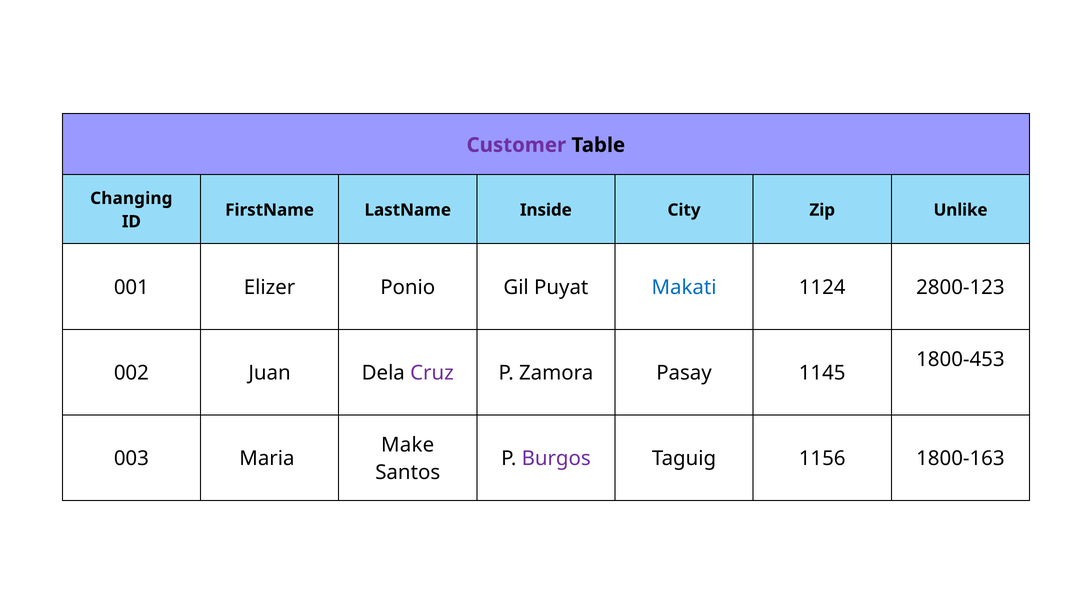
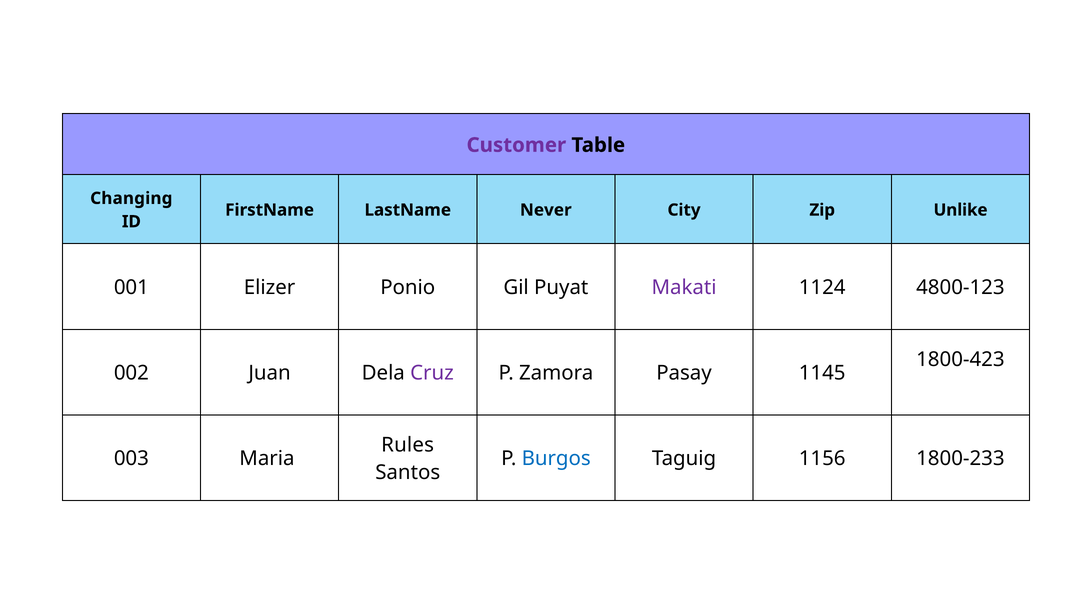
Inside: Inside -> Never (546, 210)
Makati colour: blue -> purple (684, 288)
2800-123: 2800-123 -> 4800-123 (960, 288)
1800-453: 1800-453 -> 1800-423 (960, 359)
Make: Make -> Rules (408, 445)
Burgos colour: purple -> blue (556, 459)
1800-163: 1800-163 -> 1800-233 (960, 459)
